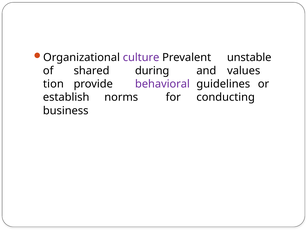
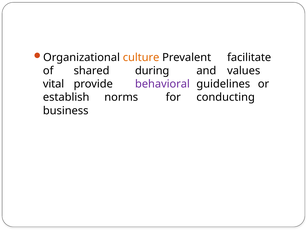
culture colour: purple -> orange (141, 58)
unstable: unstable -> facilitate (249, 58)
tion: tion -> vital (54, 84)
